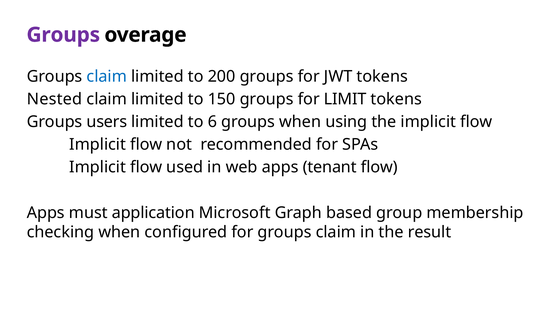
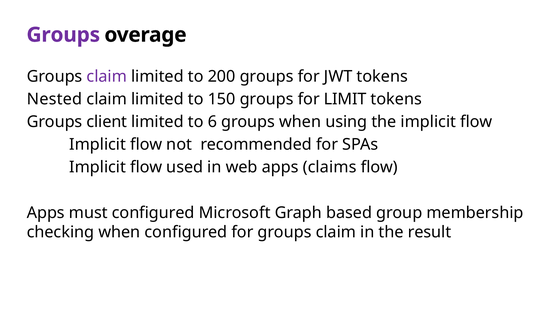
claim colour: blue -> purple (107, 76)
users: users -> client (107, 122)
tenant: tenant -> claims (330, 167)
must application: application -> configured (153, 213)
